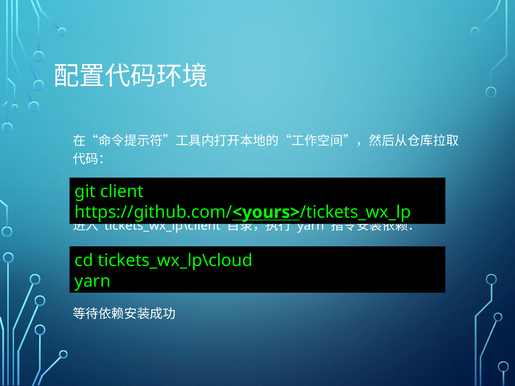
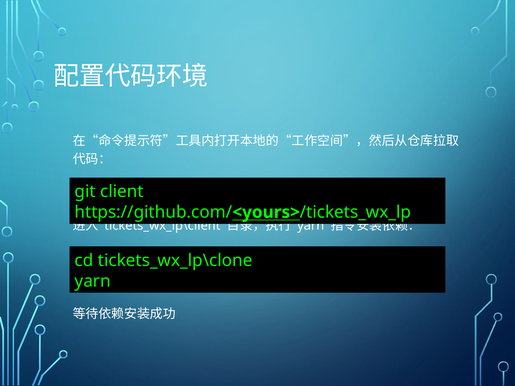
tickets_wx_lp\cloud: tickets_wx_lp\cloud -> tickets_wx_lp\clone (175, 261)
